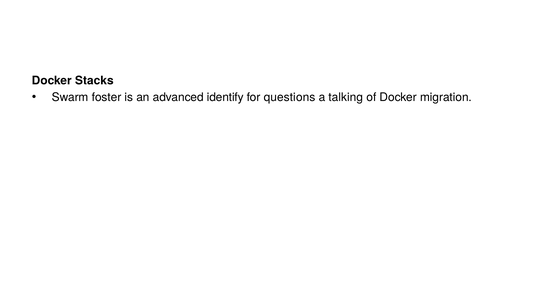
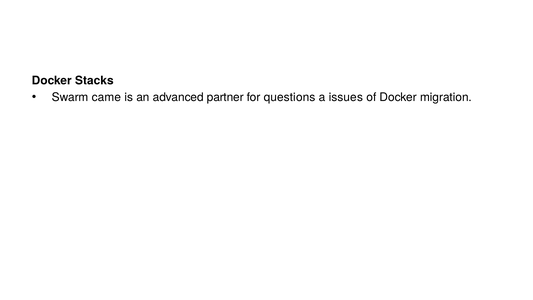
foster: foster -> came (106, 97)
identify: identify -> partner (225, 97)
talking: talking -> issues (346, 97)
